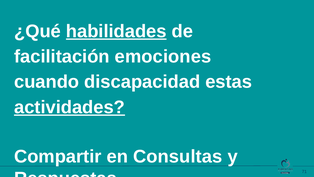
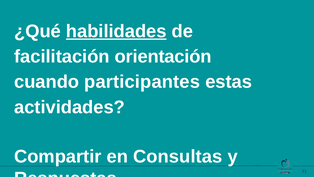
emociones: emociones -> orientación (163, 56)
discapacidad: discapacidad -> participantes (142, 82)
actividades underline: present -> none (70, 107)
